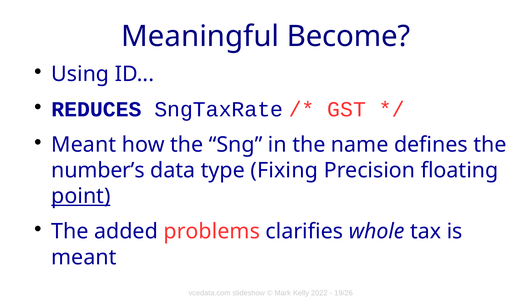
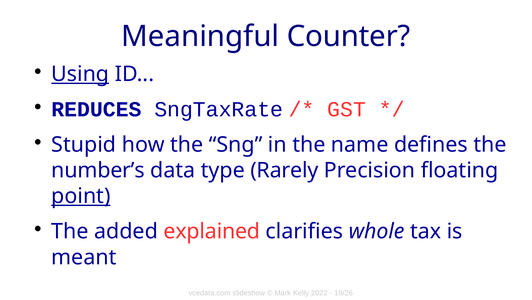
Become: Become -> Counter (349, 36)
Using underline: none -> present (80, 74)
Meant: Meant -> Stupid (84, 144)
Fixing: Fixing -> Rarely (284, 170)
problems: problems -> explained (212, 231)
